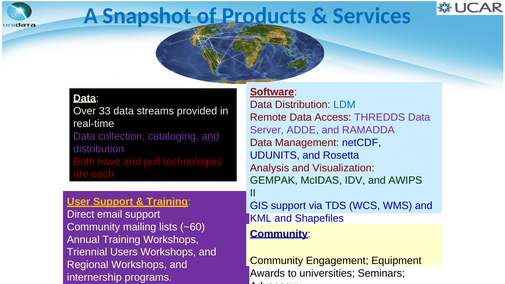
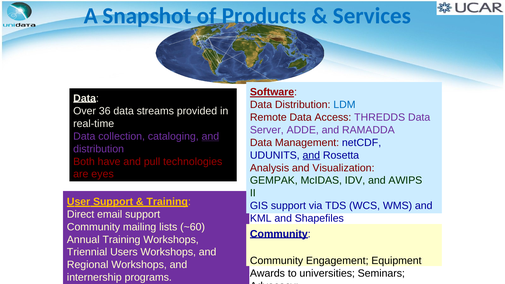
33: 33 -> 36 (105, 111)
and underline: none -> present (311, 155)
each: each -> eyes (103, 174)
